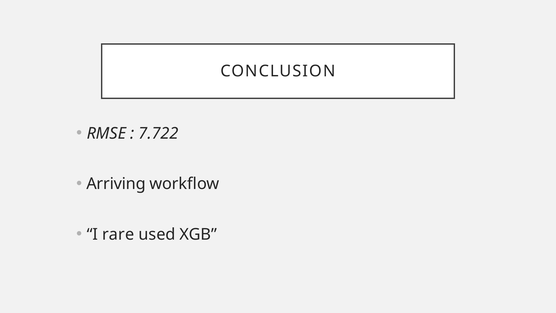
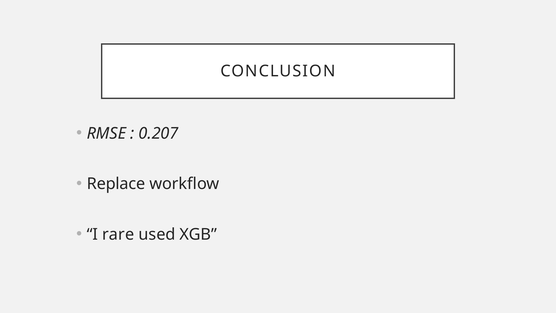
7.722: 7.722 -> 0.207 (159, 133)
Arriving: Arriving -> Replace (116, 184)
